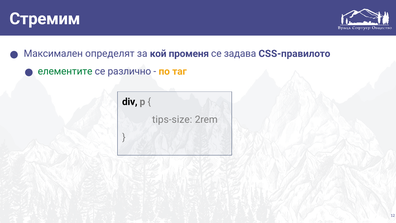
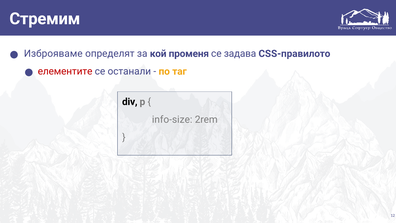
Максимален: Максимален -> Изброяваме (53, 54)
елементите colour: green -> red (65, 71)
различно: различно -> останали (129, 71)
tips-size: tips-size -> info-size (172, 119)
